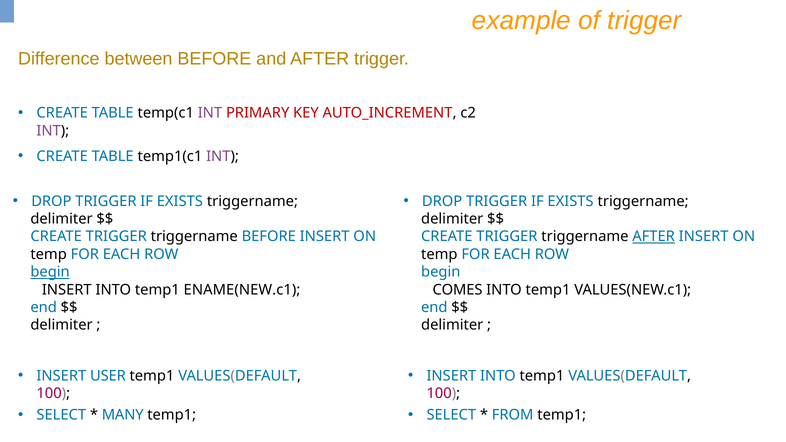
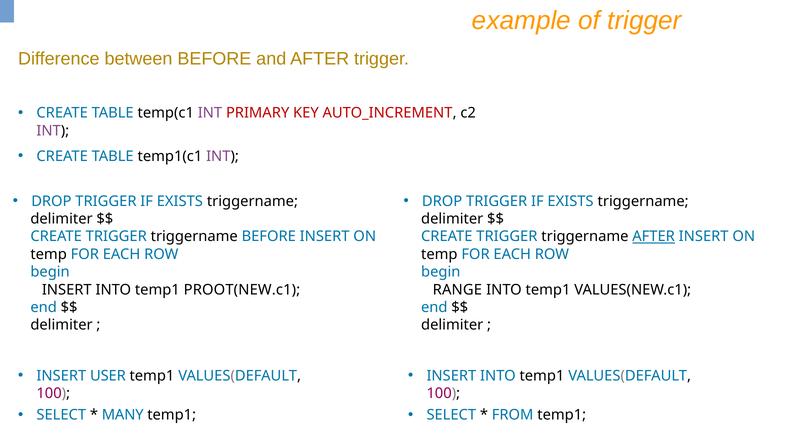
begin underline: present -> none (50, 272)
ENAME(NEW.c1: ENAME(NEW.c1 -> PROOT(NEW.c1 (242, 290)
COMES: COMES -> RANGE (457, 290)
